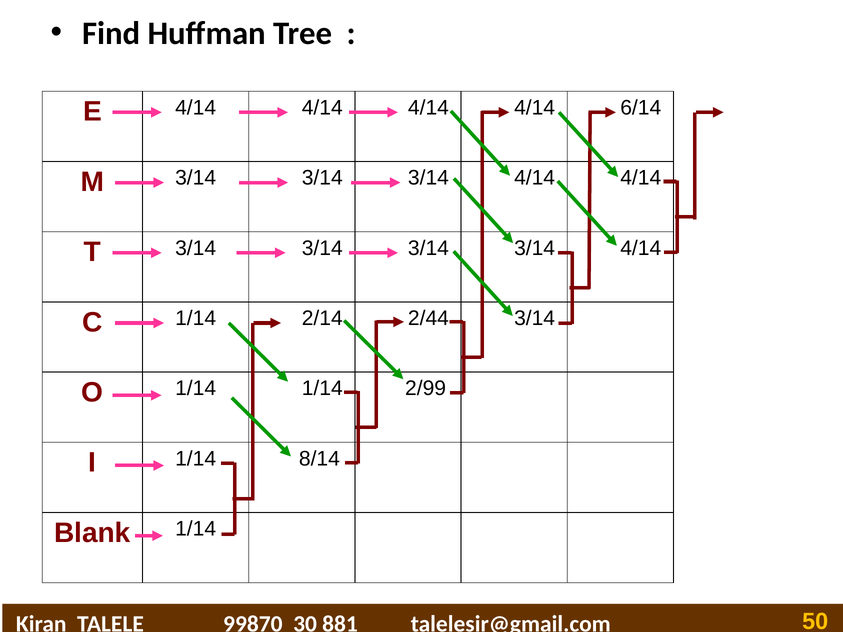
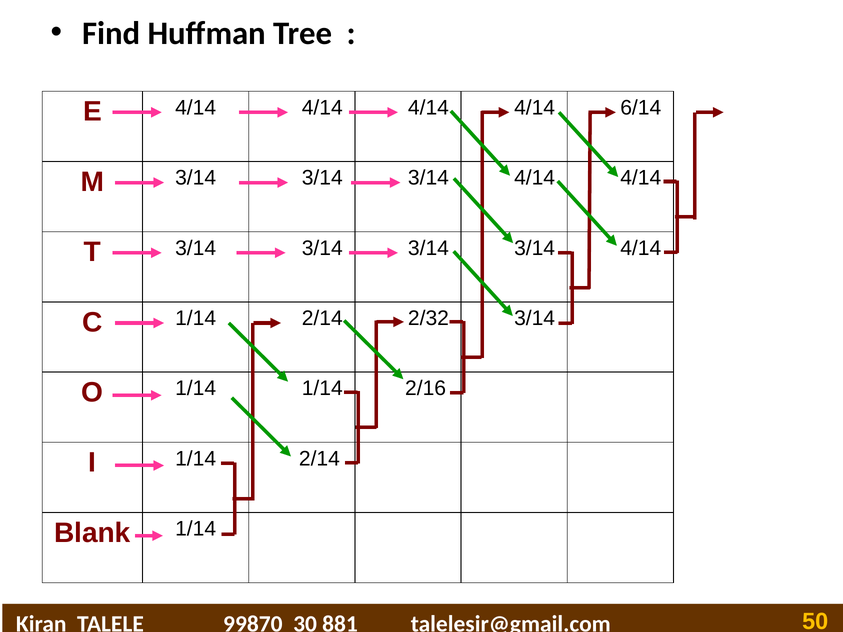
2/44: 2/44 -> 2/32 (428, 318)
2/99: 2/99 -> 2/16 (426, 389)
I 1/14 8/14: 8/14 -> 2/14 (319, 459)
